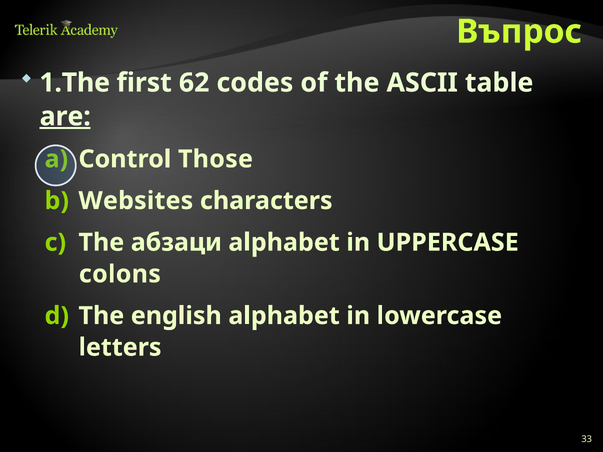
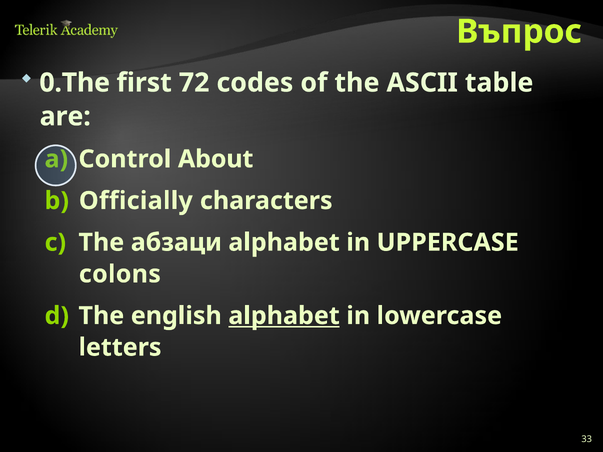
1.The: 1.The -> 0.The (75, 83)
62: 62 -> 72 (194, 83)
are underline: present -> none (65, 117)
Those: Those -> About (216, 159)
Websites: Websites -> Officially (136, 201)
alphabet underline: none -> present (284, 316)
